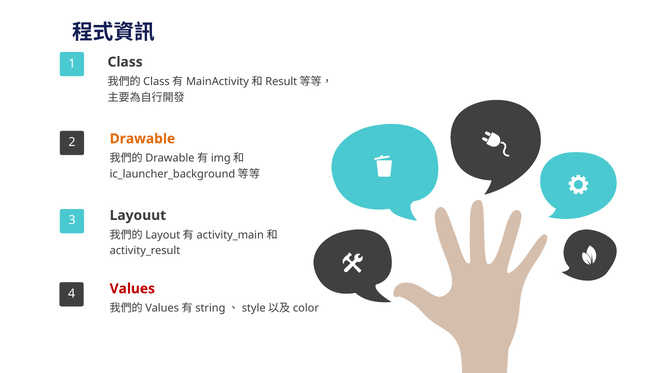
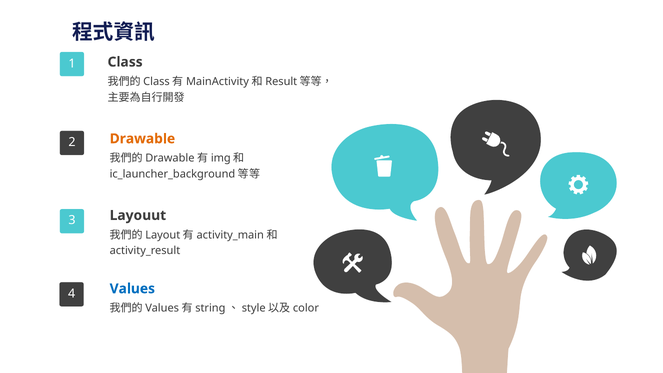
Values colour: red -> blue (132, 289)
